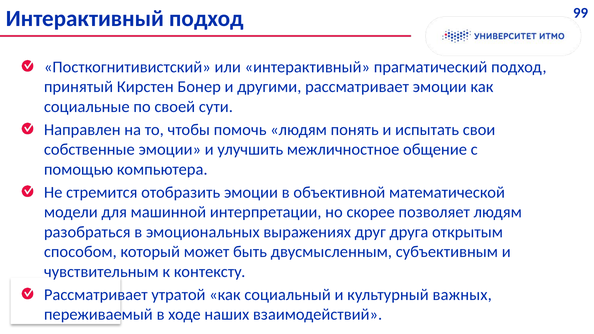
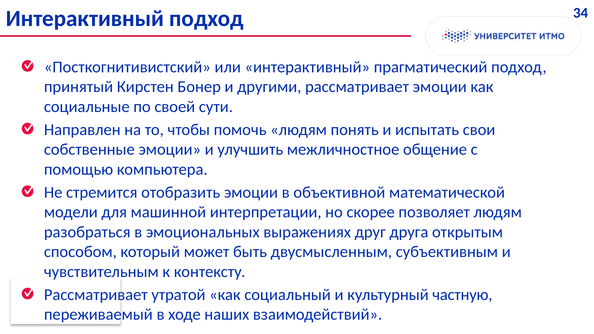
99: 99 -> 34 (581, 13)
важных: важных -> частную (462, 295)
